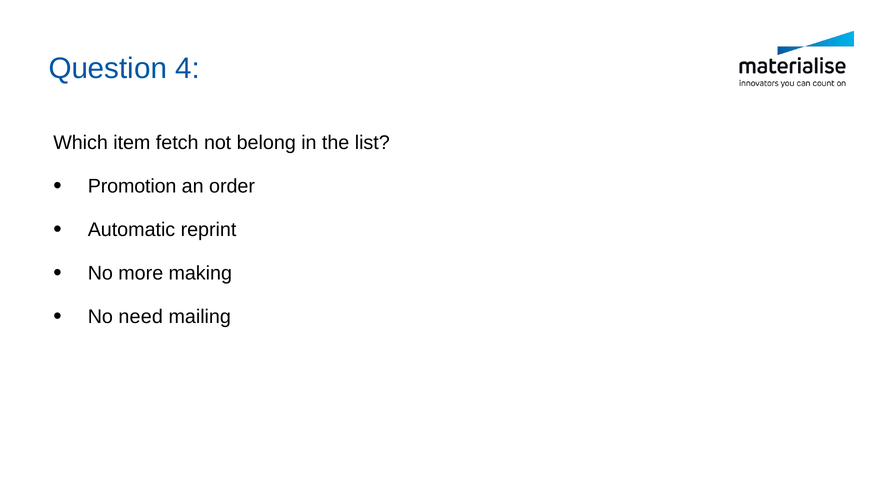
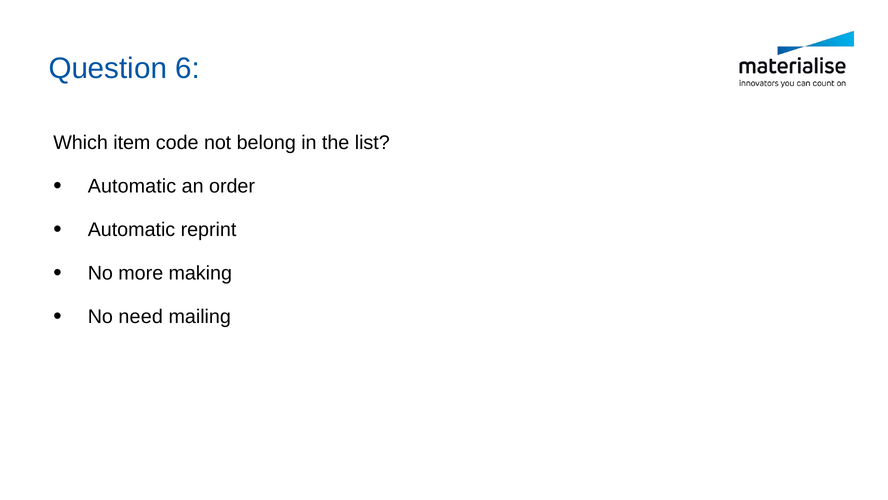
4: 4 -> 6 (188, 68)
fetch: fetch -> code (177, 142)
Promotion: Promotion -> Automatic (132, 186)
